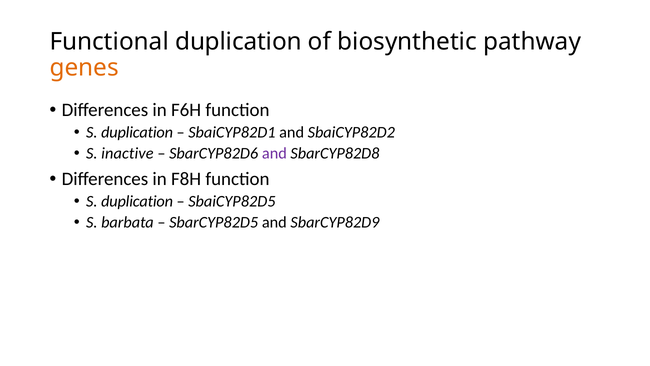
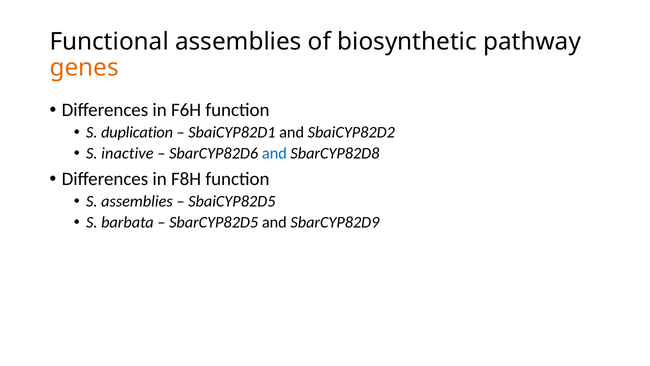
Functional duplication: duplication -> assemblies (238, 41)
and colour: purple -> blue (274, 153)
duplication: duplication -> assemblies (137, 201)
